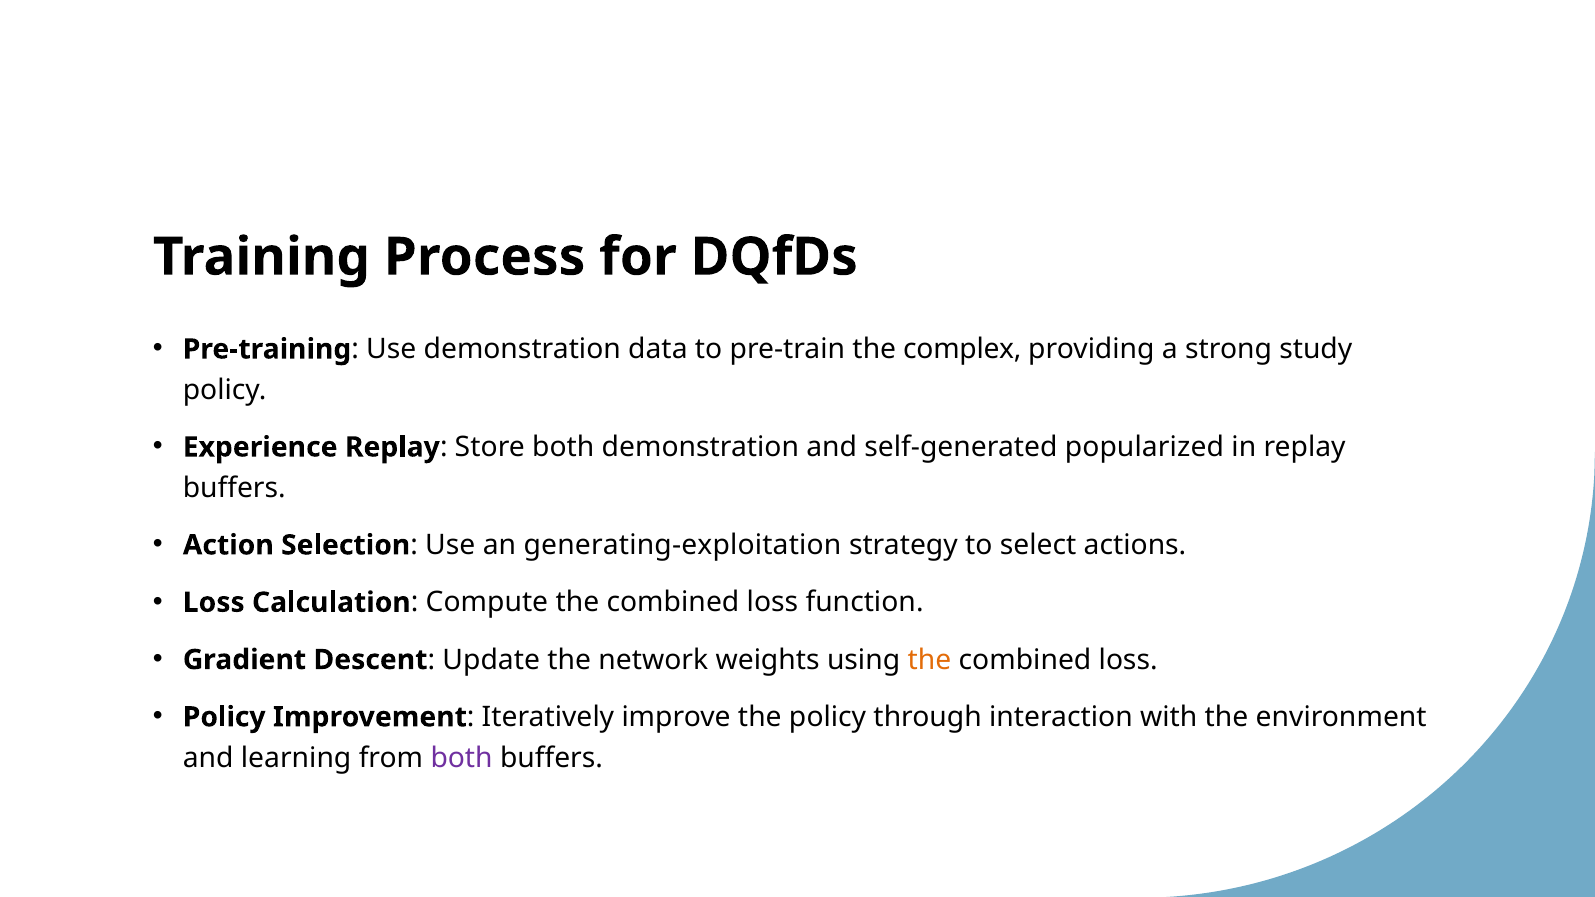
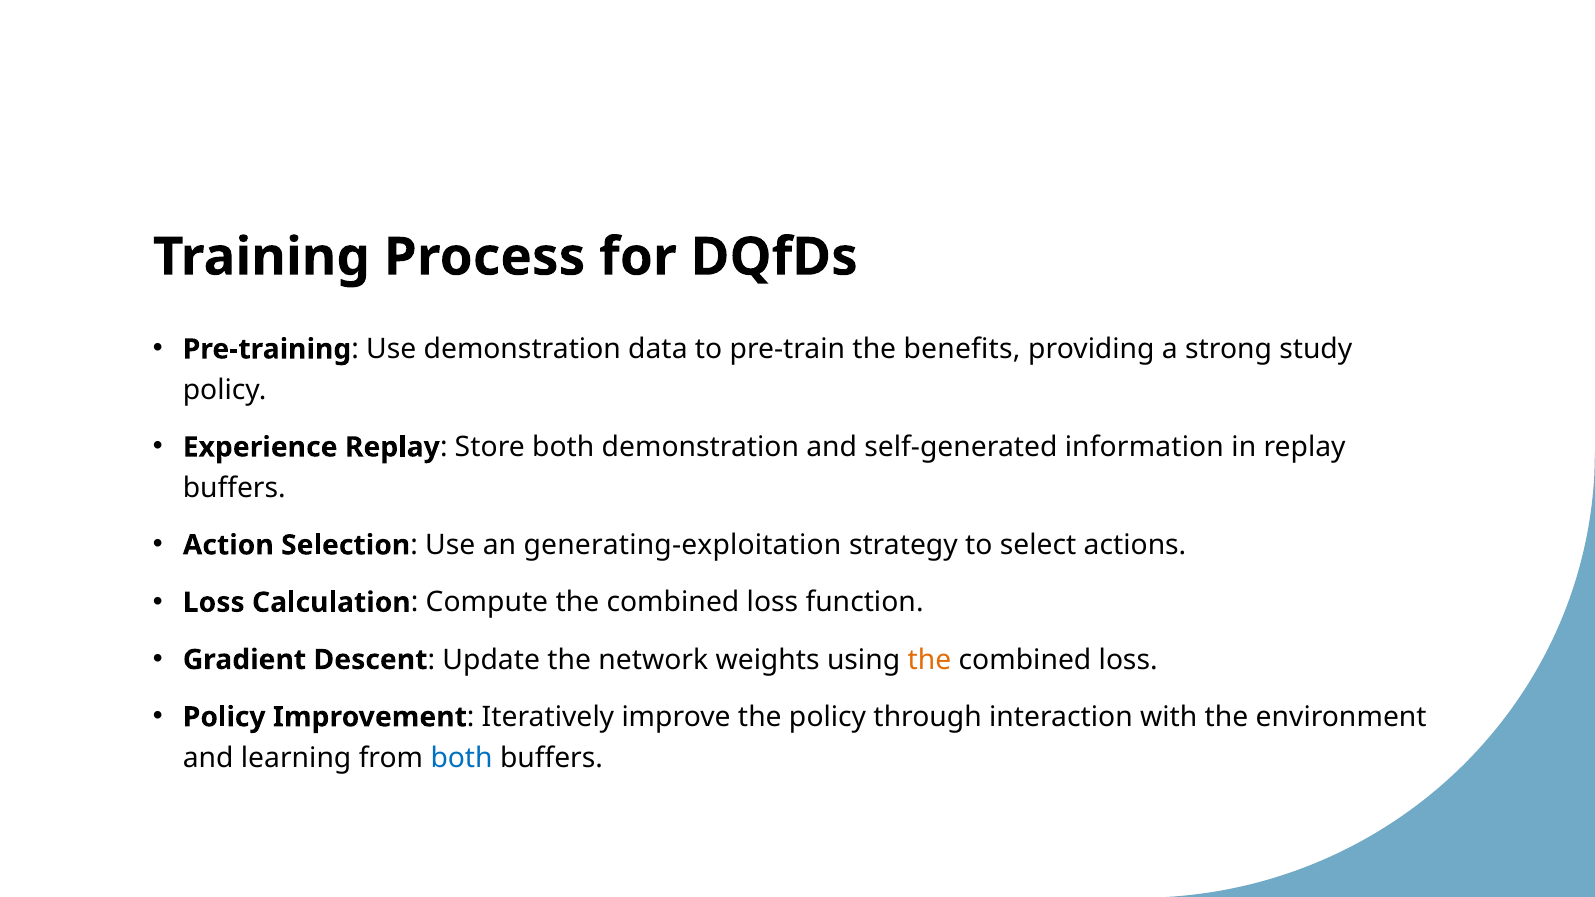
complex: complex -> benefits (962, 349)
popularized: popularized -> information (1144, 447)
both colour: purple -> blue (462, 758)
